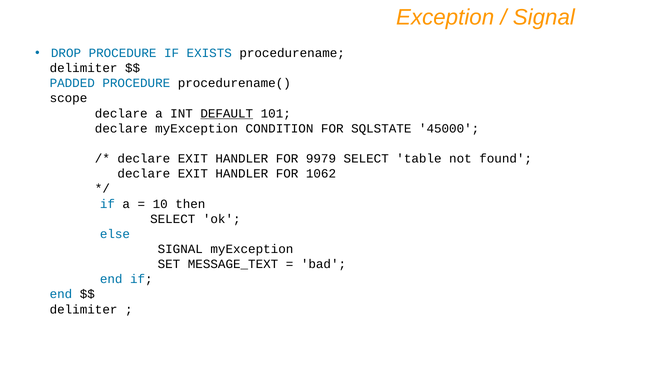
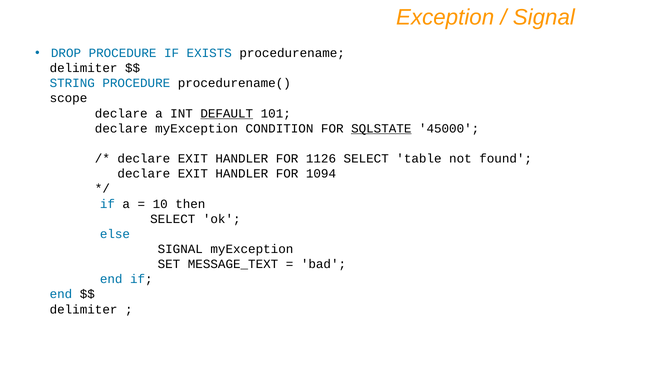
PADDED: PADDED -> STRING (72, 83)
SQLSTATE underline: none -> present (381, 128)
9979: 9979 -> 1126 (321, 159)
1062: 1062 -> 1094 (321, 174)
